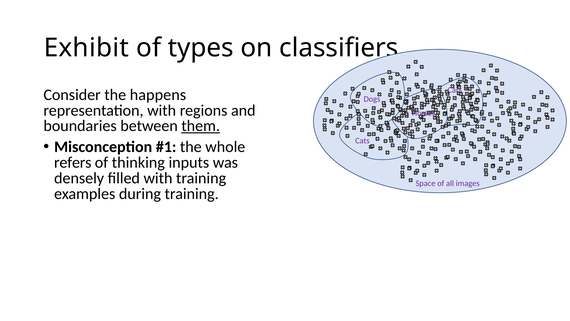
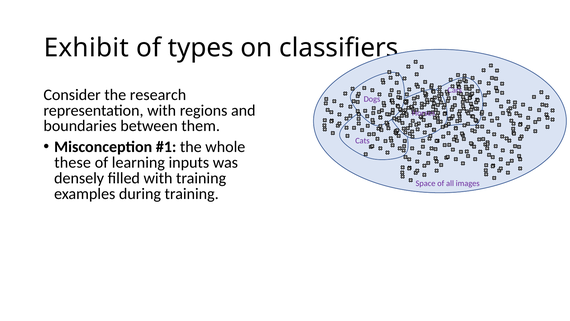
happens: happens -> research (158, 95)
them underline: present -> none (201, 126)
refers: refers -> these (73, 162)
thinking: thinking -> learning (138, 162)
